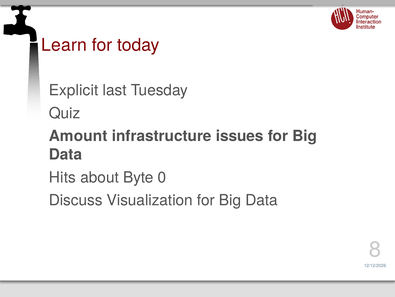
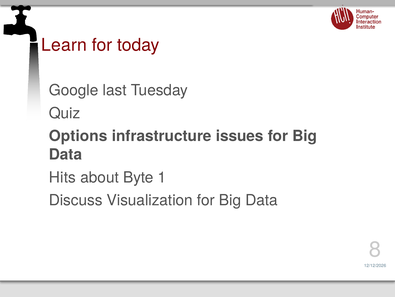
Explicit: Explicit -> Google (74, 90)
Amount: Amount -> Options (78, 136)
0: 0 -> 1 (162, 177)
